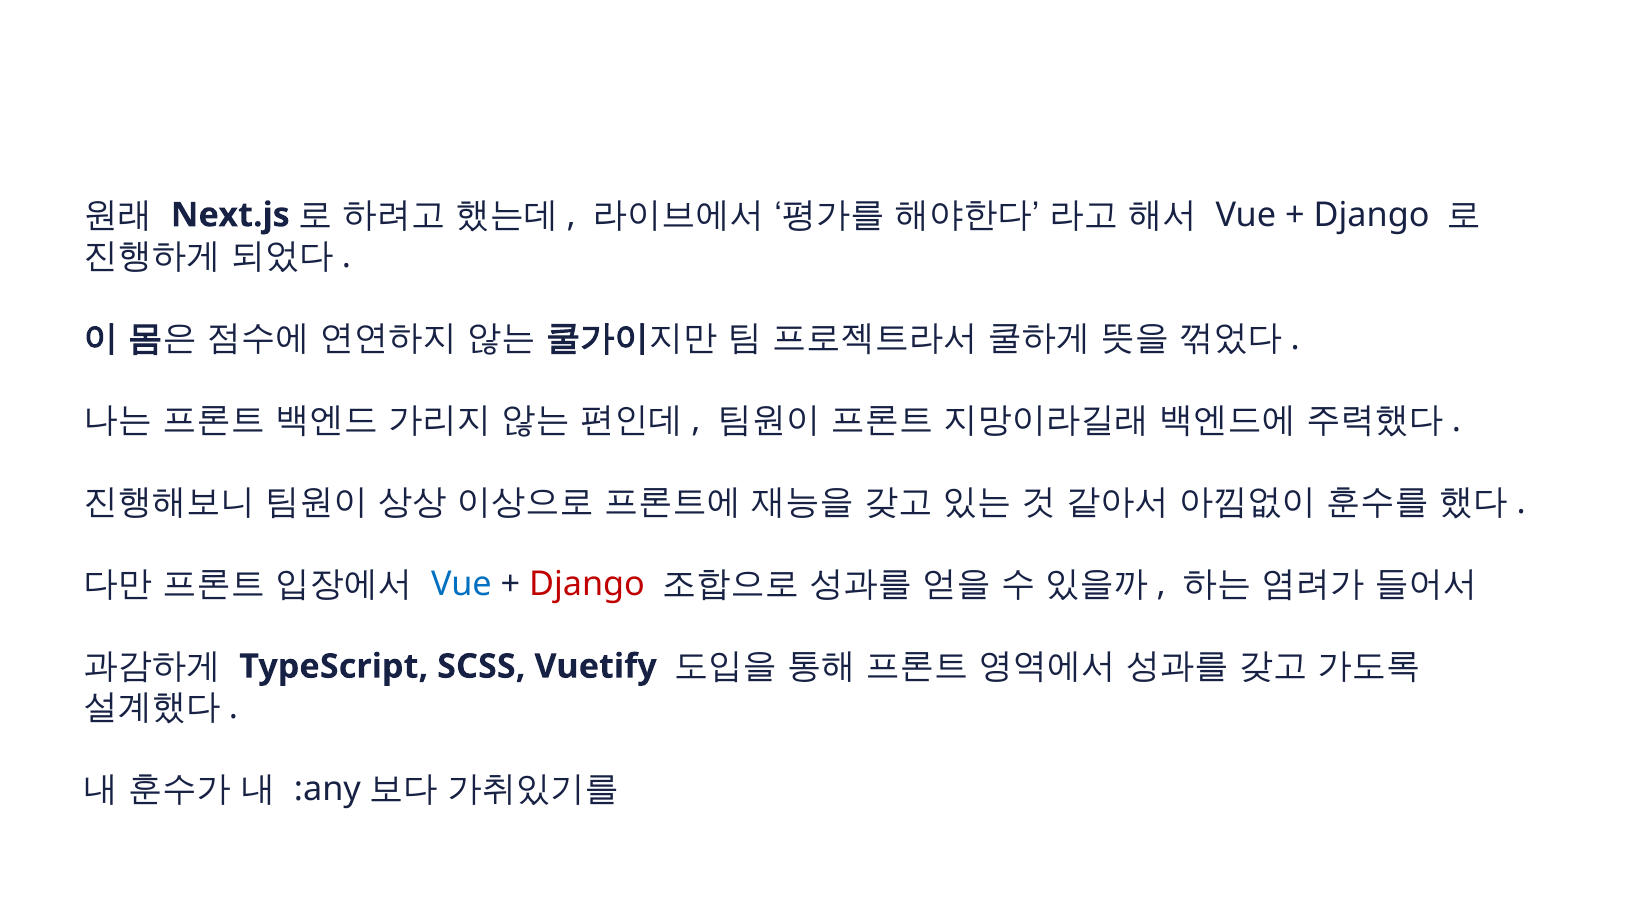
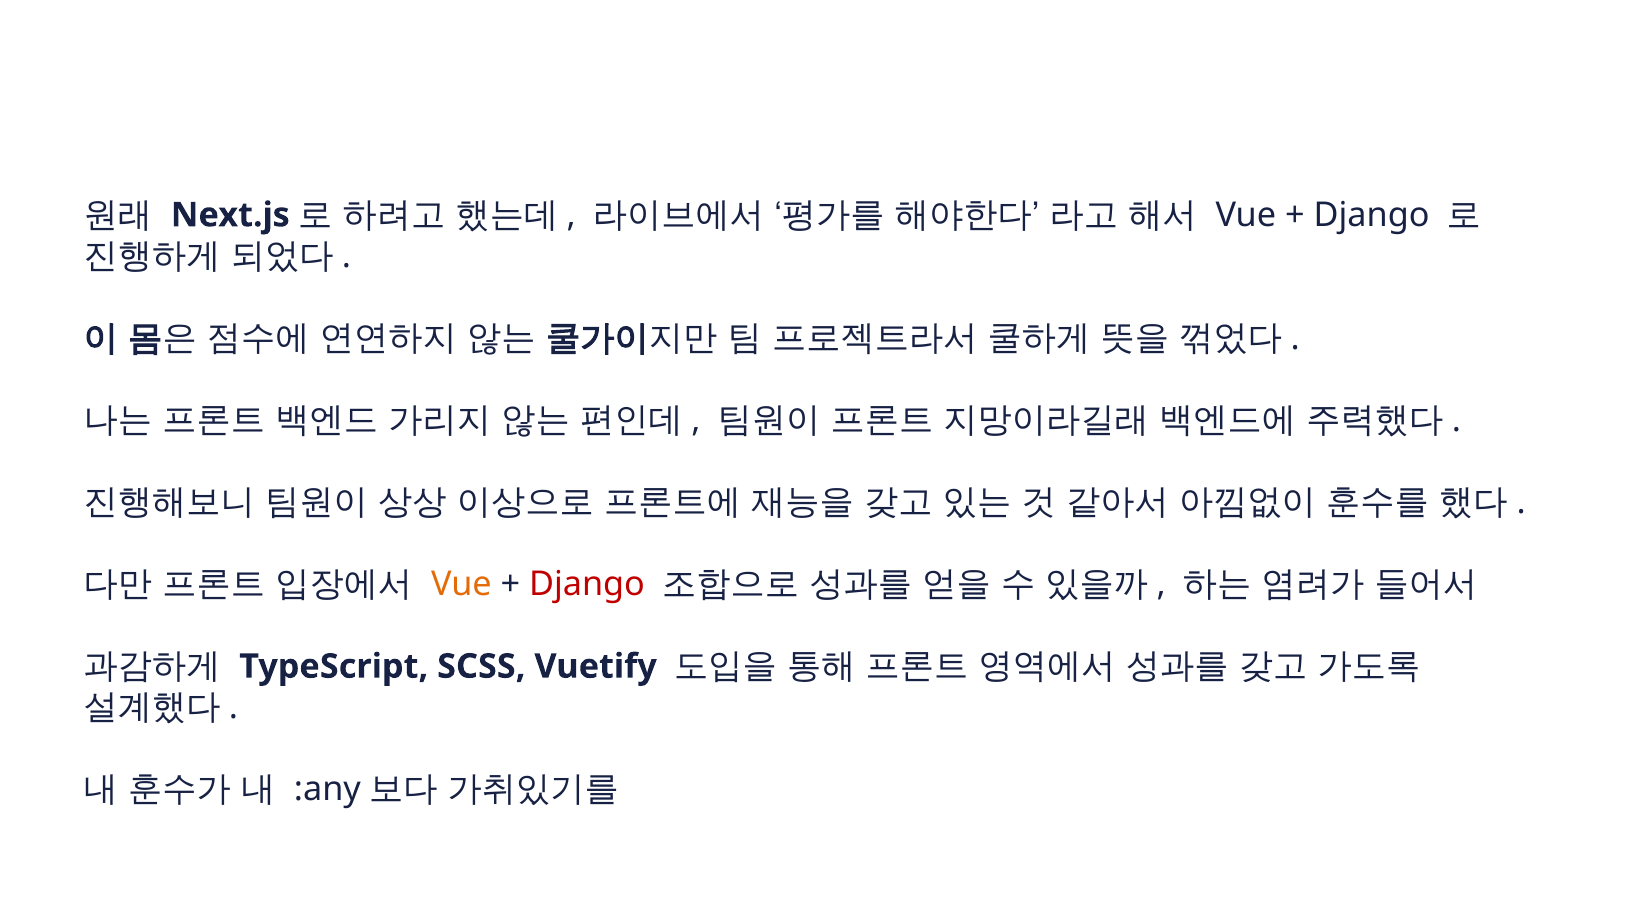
Vue colour: blue -> orange (461, 584)
